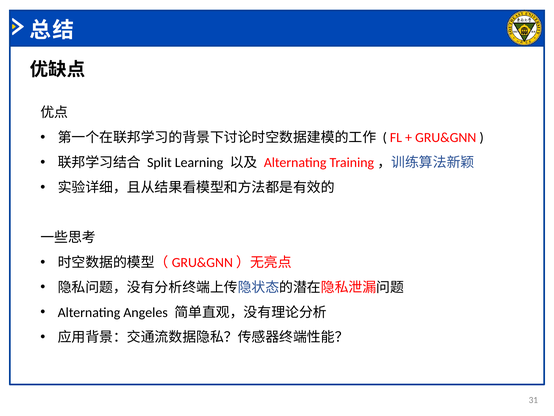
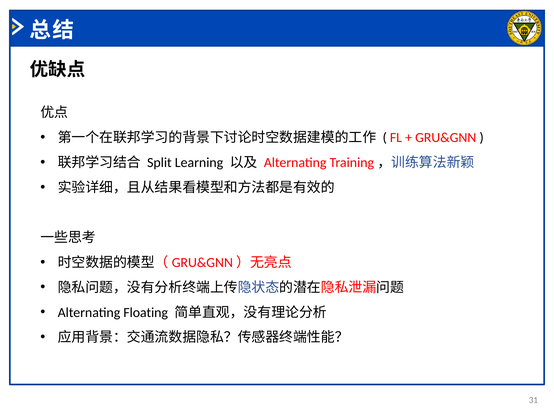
Angeles: Angeles -> Floating (146, 312)
